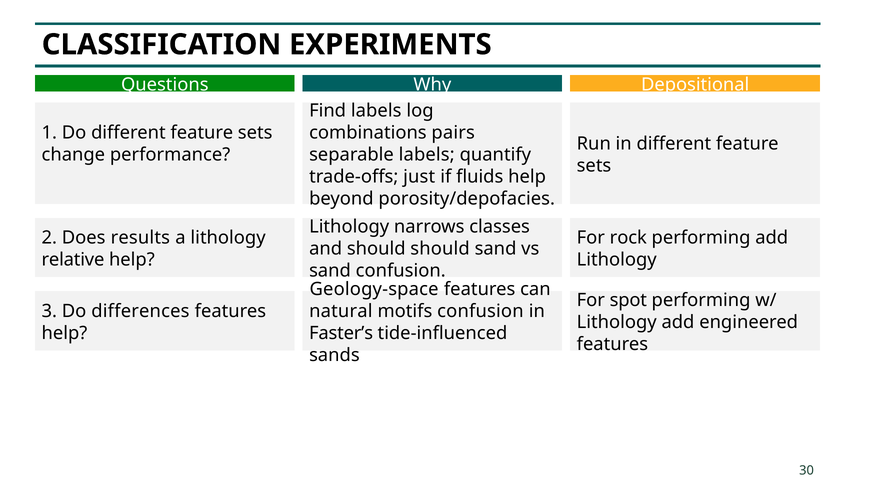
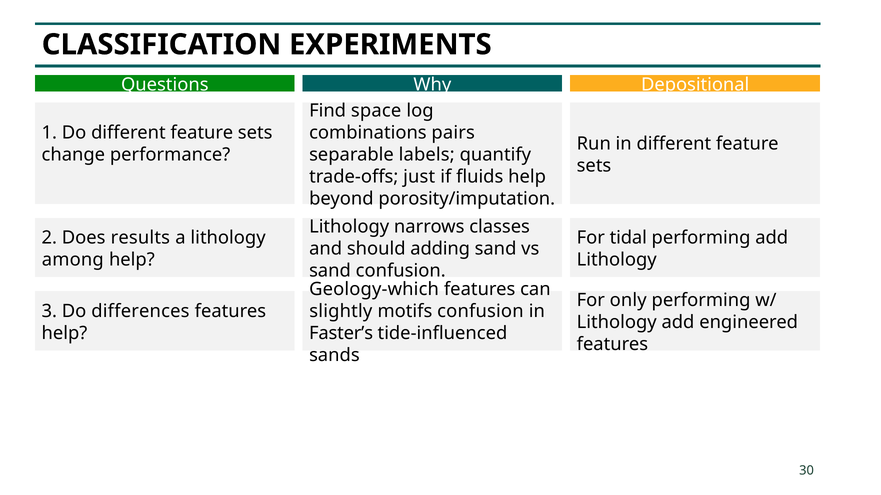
Find labels: labels -> space (376, 111)
porosity/depofacies: porosity/depofacies -> porosity/imputation (467, 199)
rock: rock -> tidal (628, 238)
should should: should -> adding (440, 249)
relative: relative -> among (73, 260)
Geology-space: Geology-space -> Geology-which (374, 289)
spot: spot -> only (628, 300)
natural: natural -> slightly (341, 311)
